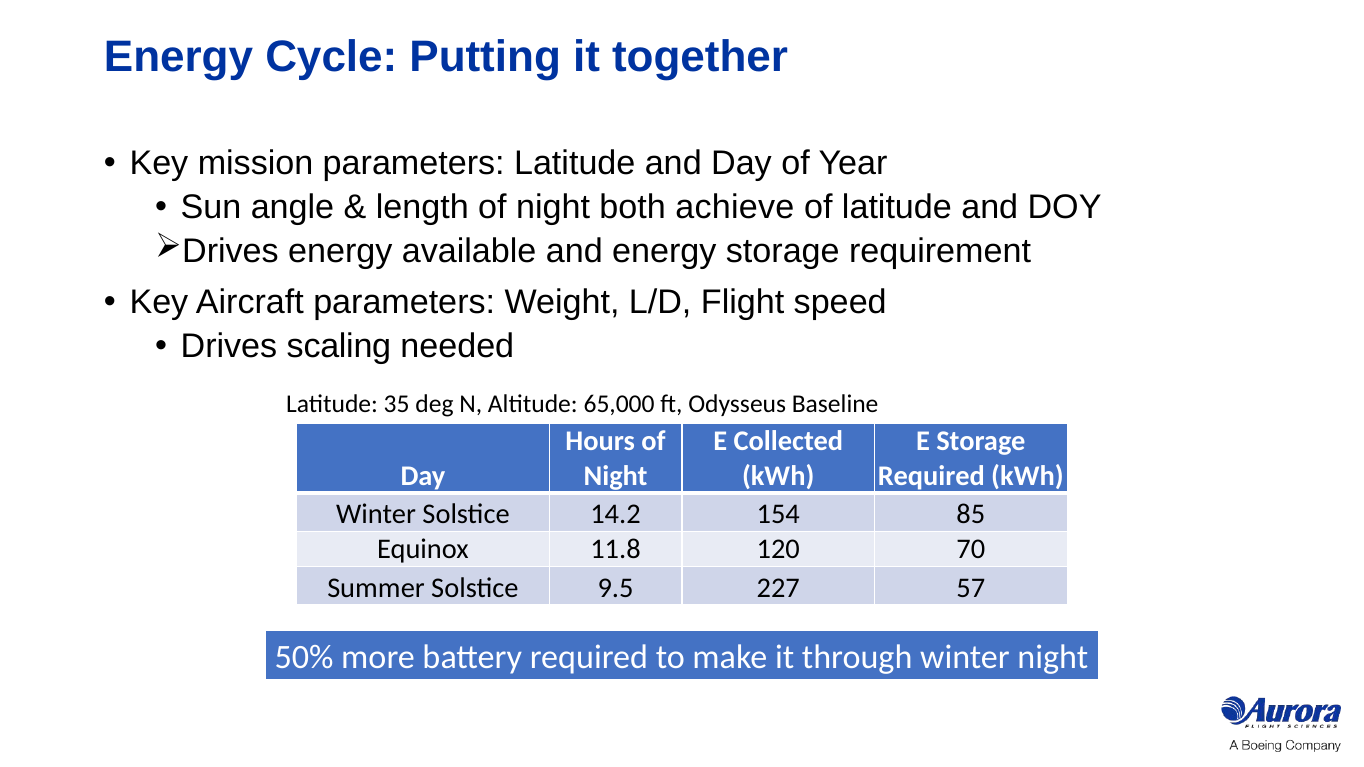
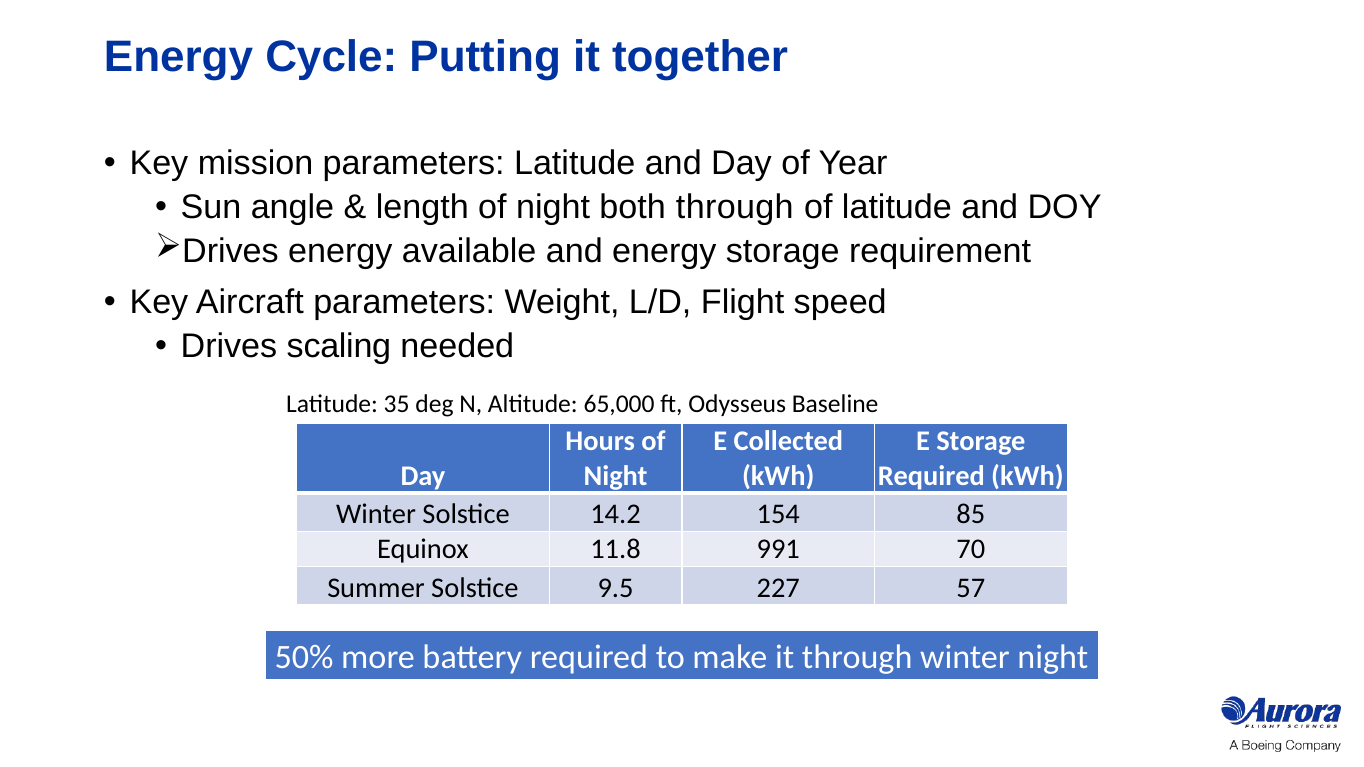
both achieve: achieve -> through (735, 207)
120: 120 -> 991 (778, 549)
